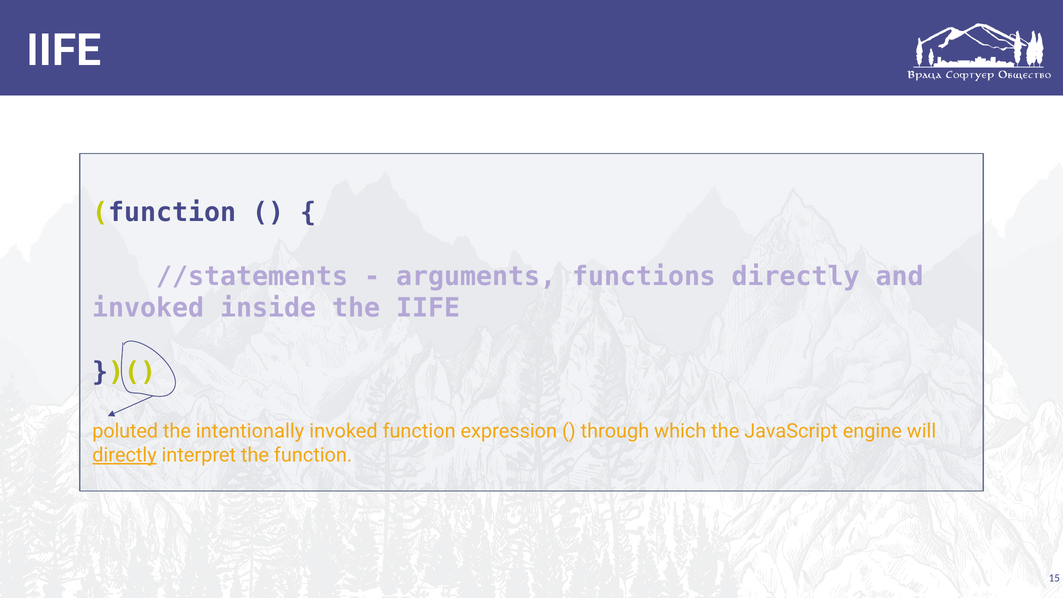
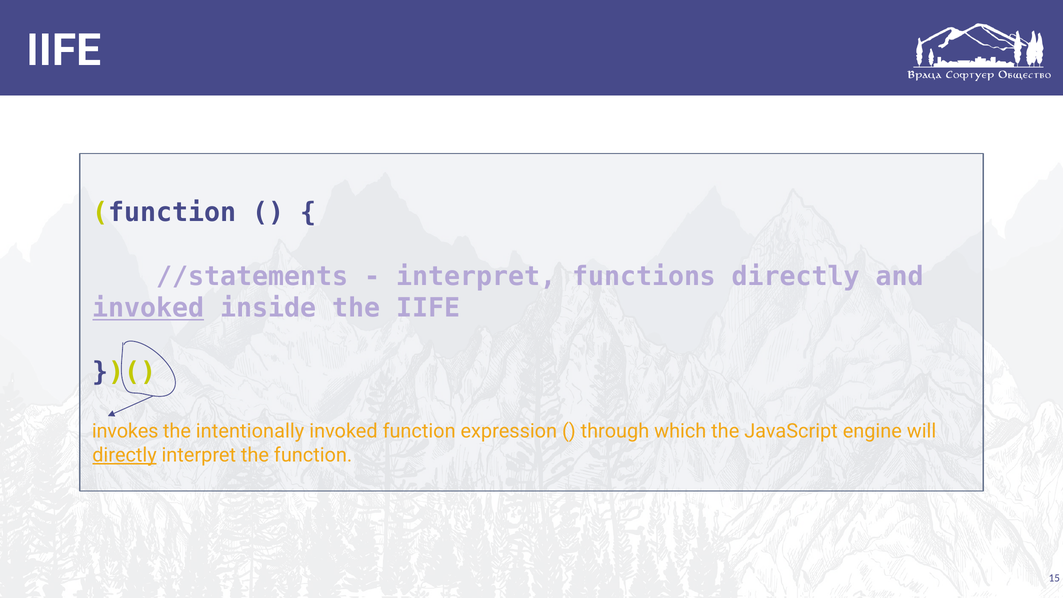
arguments: arguments -> interpret (476, 276)
invoked underline: none -> present (148, 308)
poluted: poluted -> invokes (125, 431)
